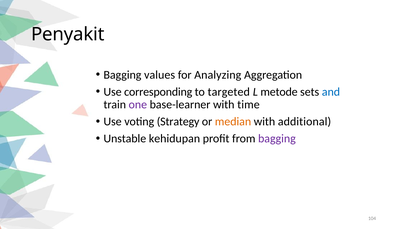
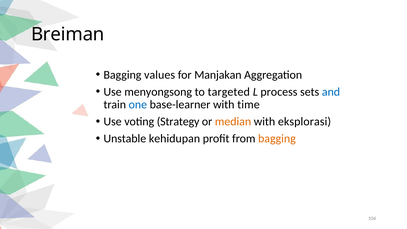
Penyakit: Penyakit -> Breiman (68, 34)
Analyzing: Analyzing -> Manjakan (218, 75)
corresponding: corresponding -> menyongsong (158, 92)
metode: metode -> process (279, 92)
one colour: purple -> blue (138, 105)
additional: additional -> eksplorasi (304, 122)
bagging colour: purple -> orange (277, 139)
